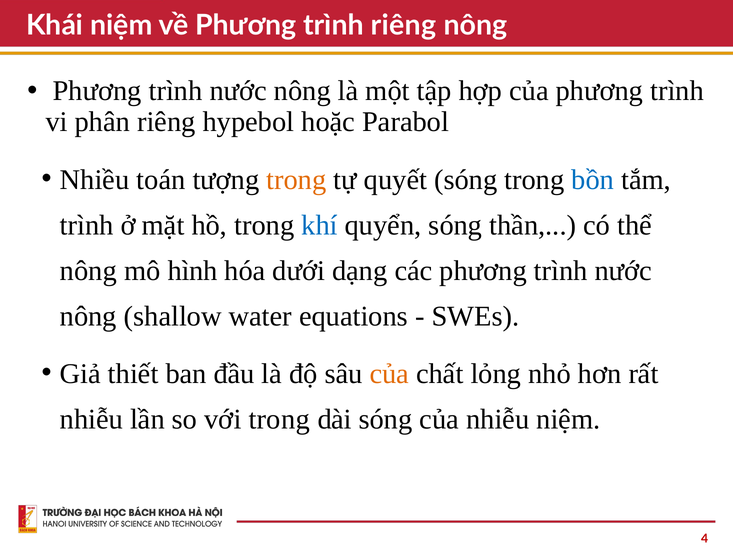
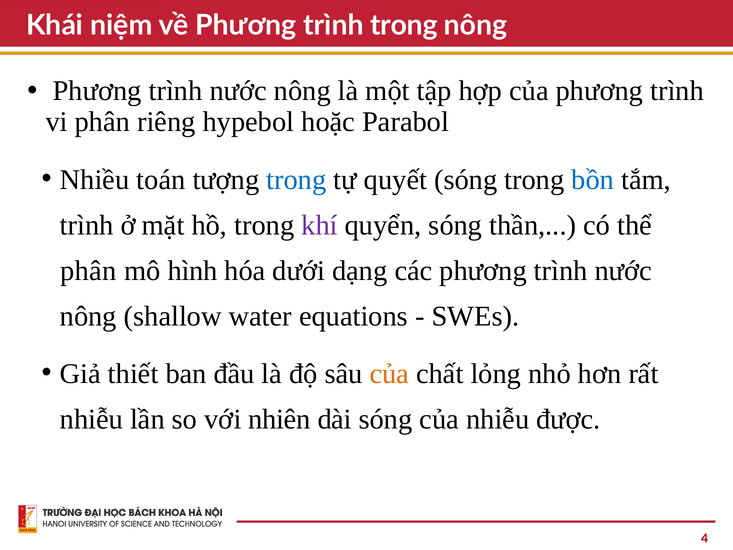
trình riêng: riêng -> trong (404, 25)
trong colour: orange -> blue (296, 180)
khí colour: blue -> purple (320, 225)
nông: nông -> phân (88, 271)
với trong: trong -> nhiên (279, 419)
nhiễu niệm: niệm -> được (568, 419)
